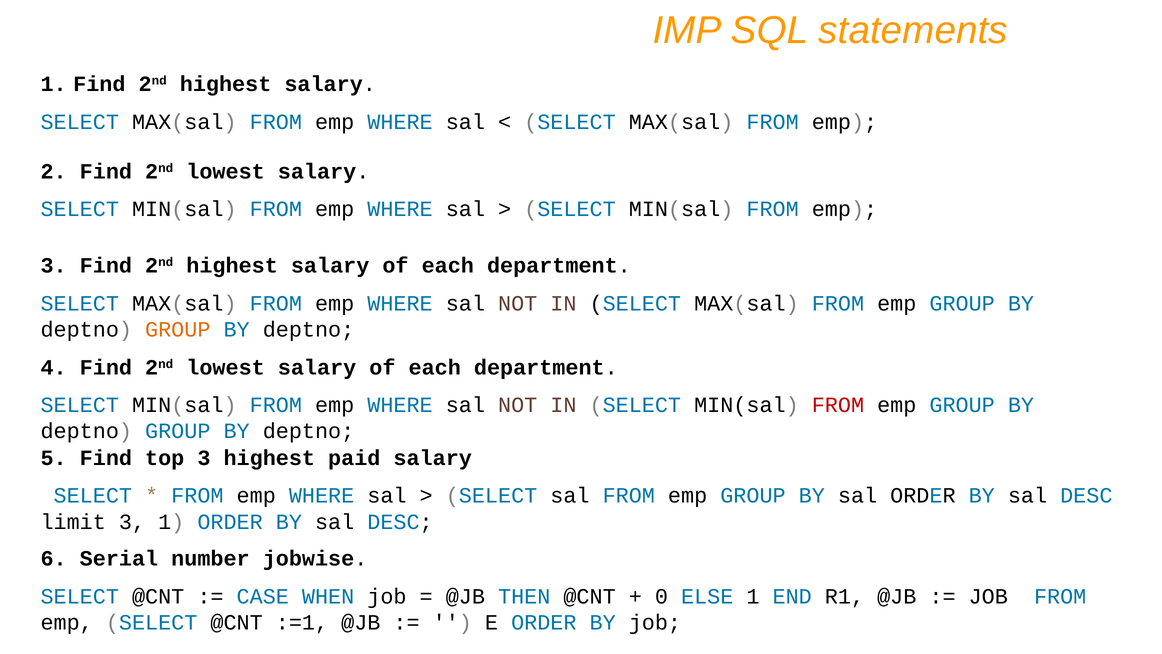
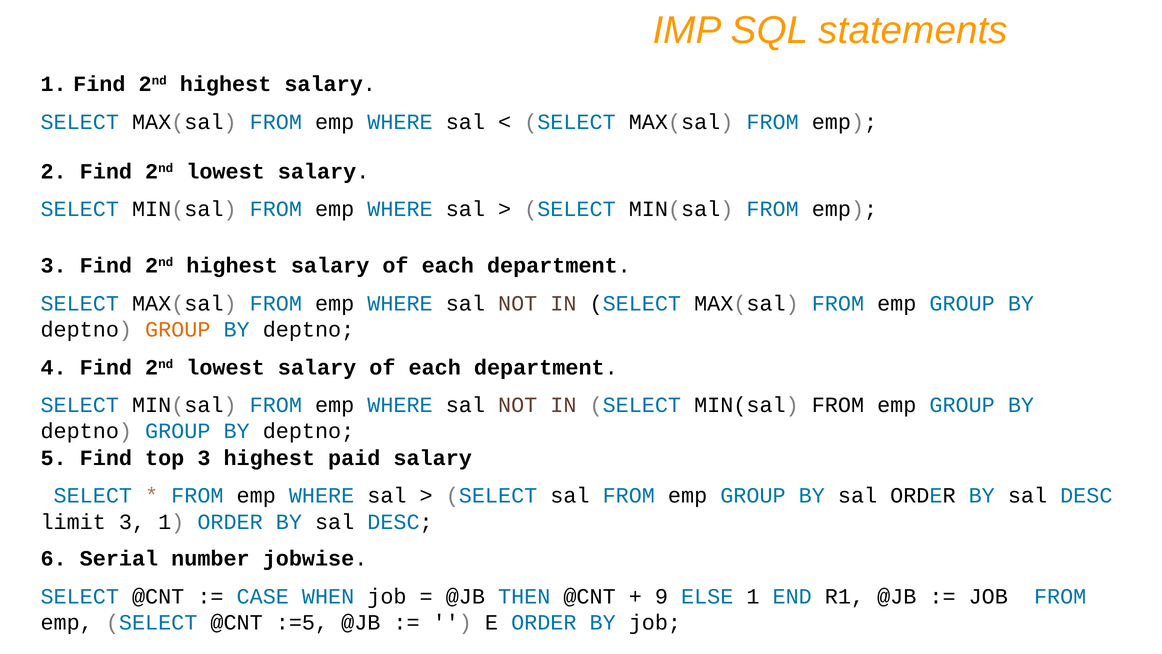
FROM colour: red -> black (838, 405)
0: 0 -> 9 (661, 596)
:=1: :=1 -> :=5 (302, 622)
